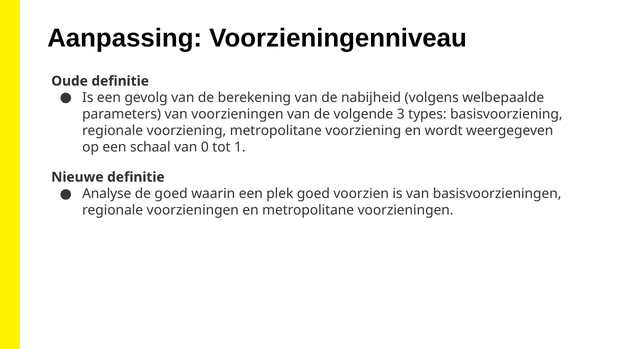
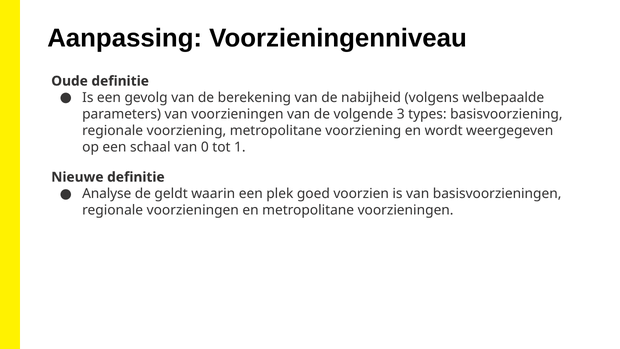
de goed: goed -> geldt (171, 194)
